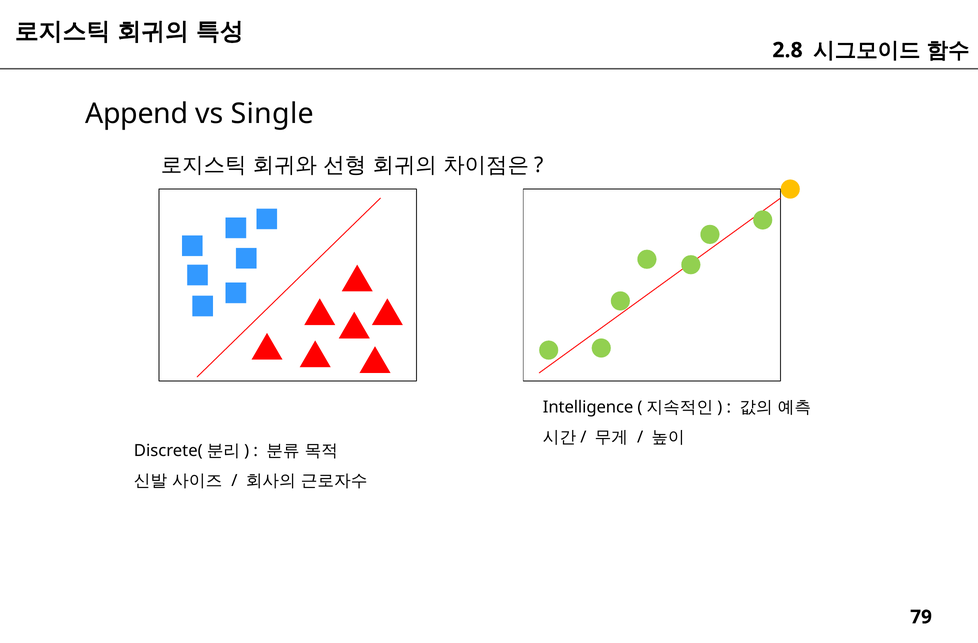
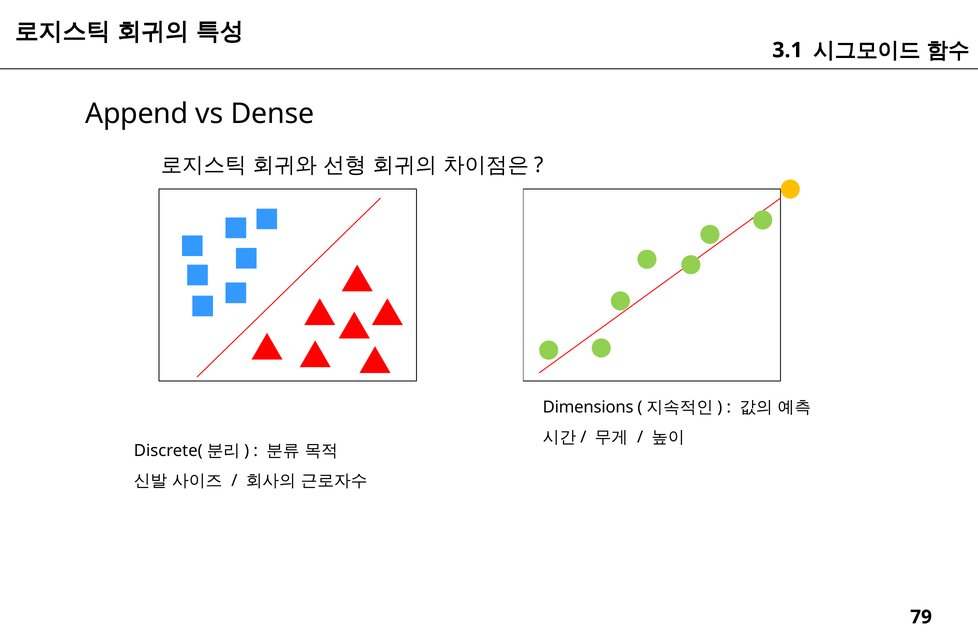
2.8: 2.8 -> 3.1 (788, 50)
Single: Single -> Dense (273, 114)
Intelligence: Intelligence -> Dimensions (588, 407)
